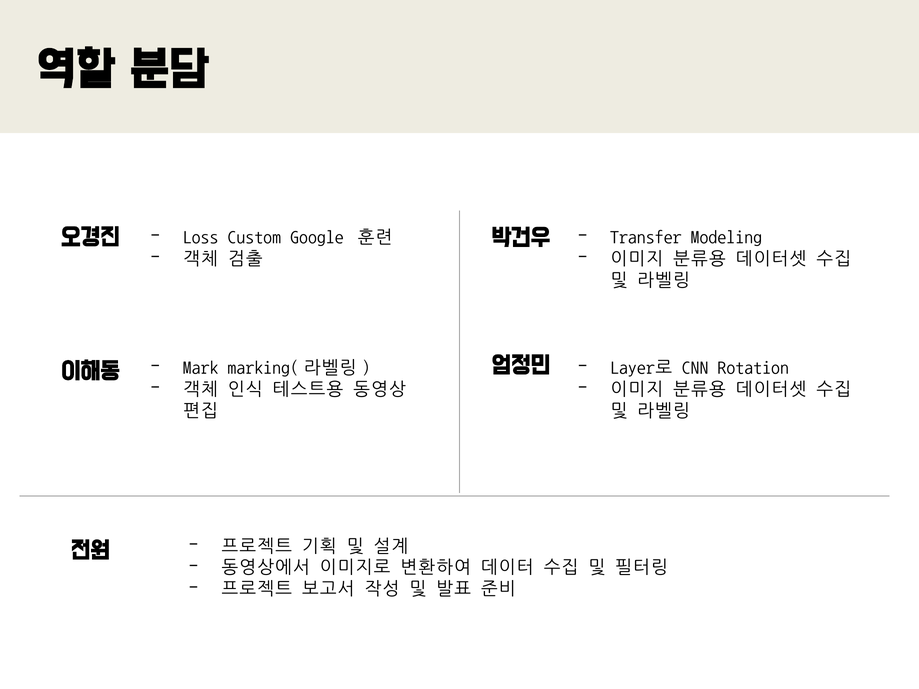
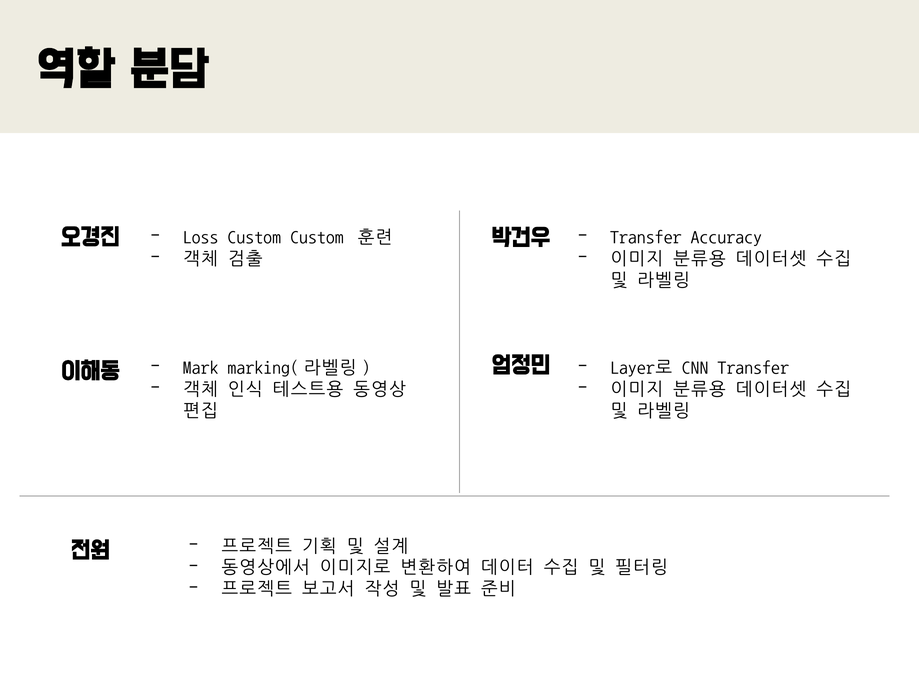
Custom Google: Google -> Custom (317, 237)
Modeling: Modeling -> Accuracy (726, 237)
CNN Rotation: Rotation -> Transfer (753, 367)
